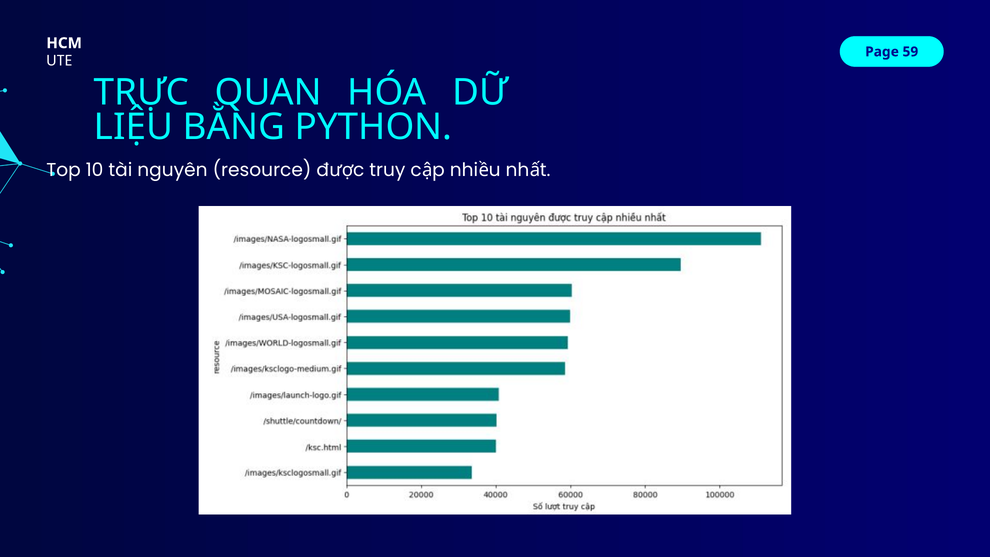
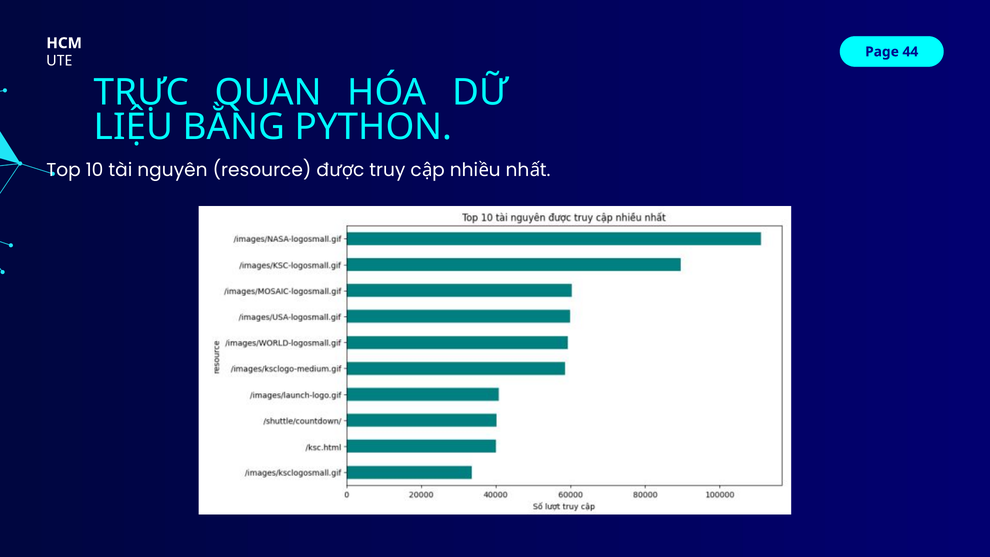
59: 59 -> 44 (910, 52)
